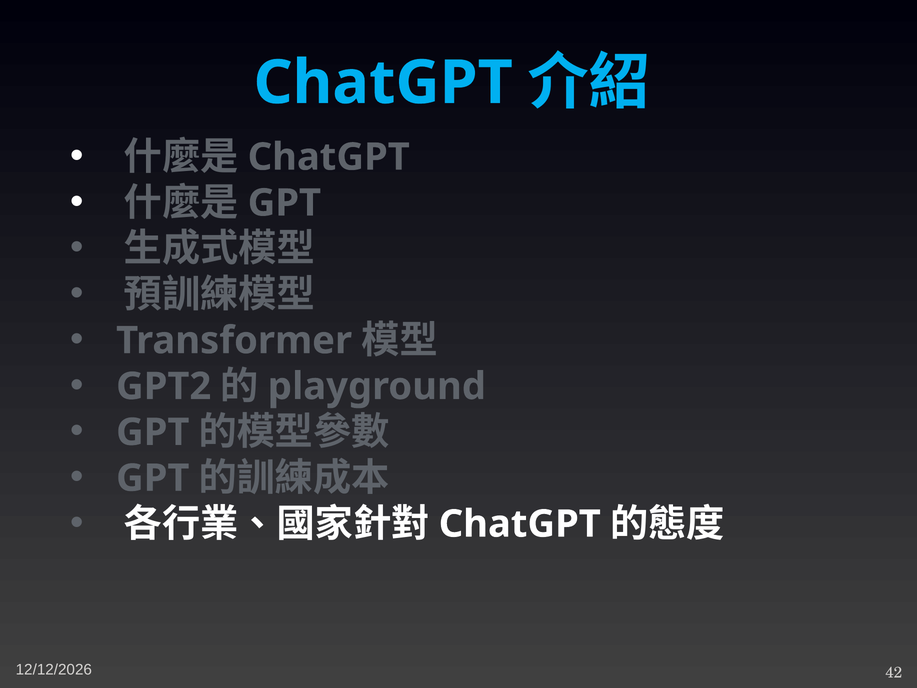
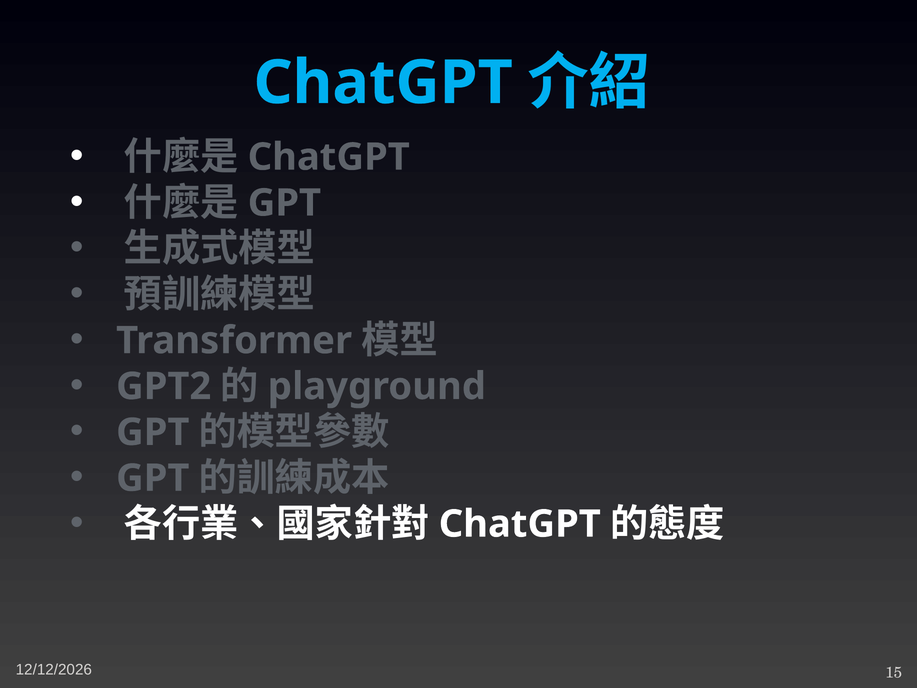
42: 42 -> 15 (894, 673)
